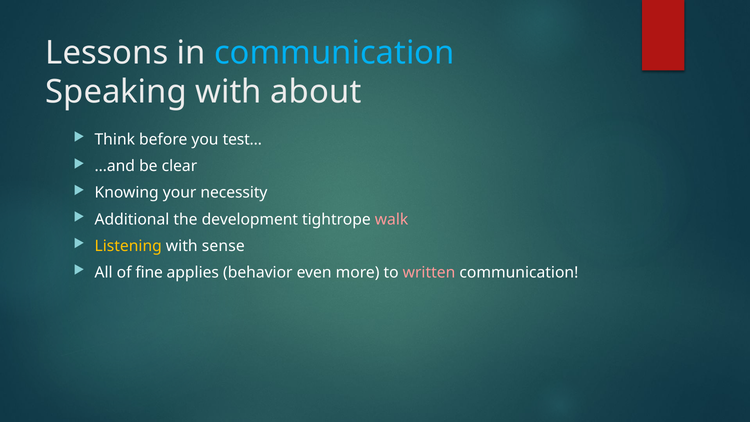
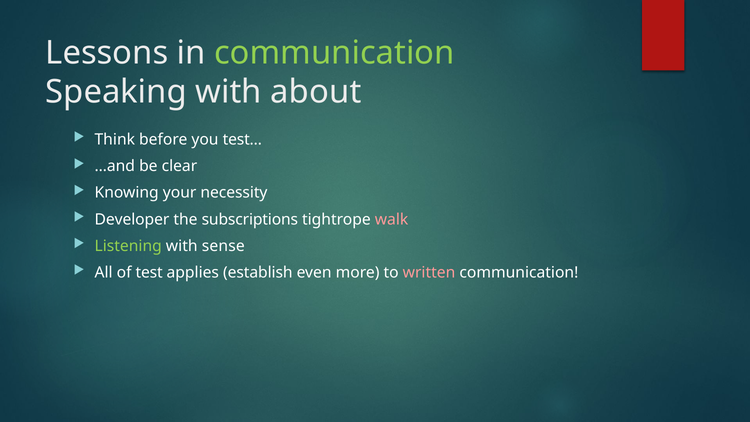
communication colour: light blue -> light green (334, 53)
Additional: Additional -> Developer (132, 219)
development: development -> subscriptions (250, 219)
Listening colour: yellow -> light green (128, 246)
fine: fine -> test (149, 272)
behavior: behavior -> establish (258, 272)
